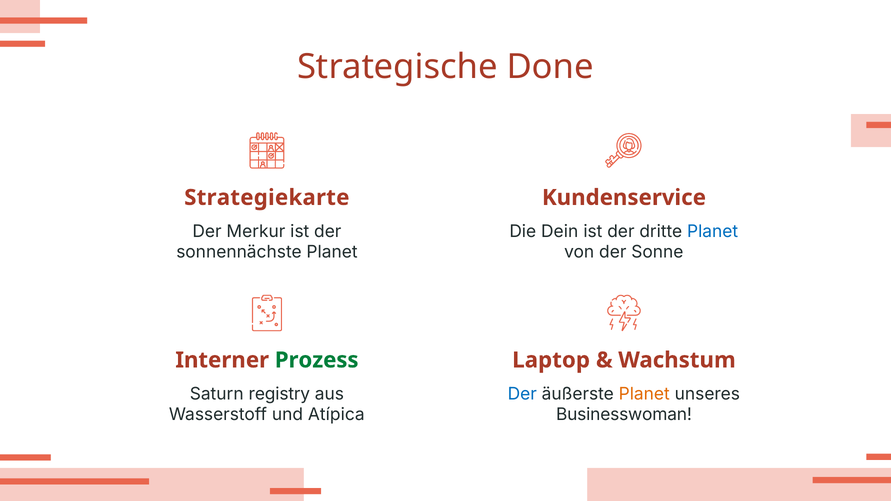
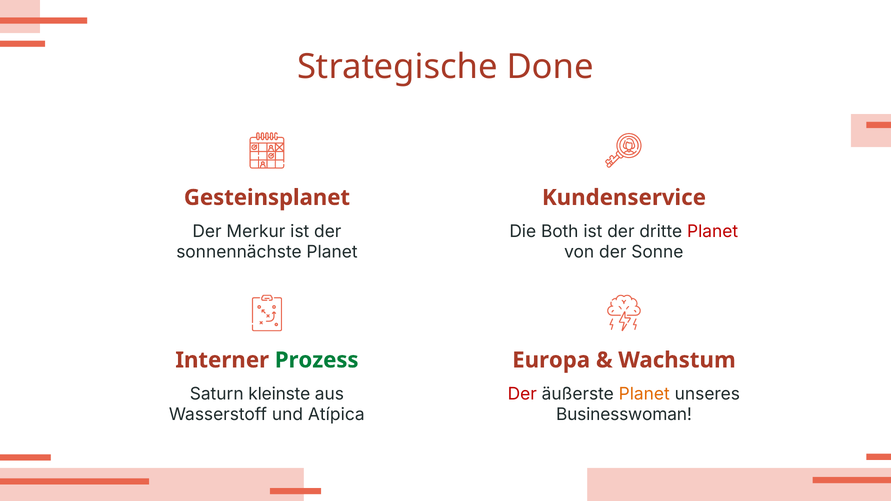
Strategiekarte: Strategiekarte -> Gesteinsplanet (267, 198)
Dein: Dein -> Both (560, 231)
Planet colour: blue -> red (713, 231)
Laptop: Laptop -> Europa (551, 360)
registry: registry -> kleinste (279, 394)
Der colour: blue -> red (522, 394)
